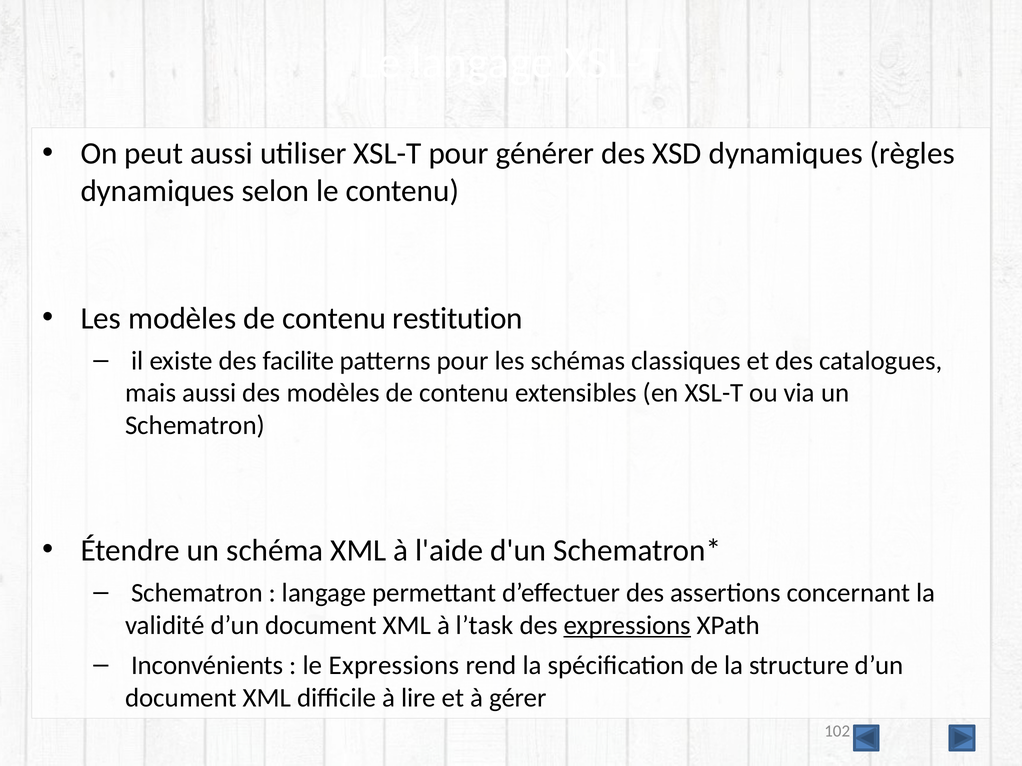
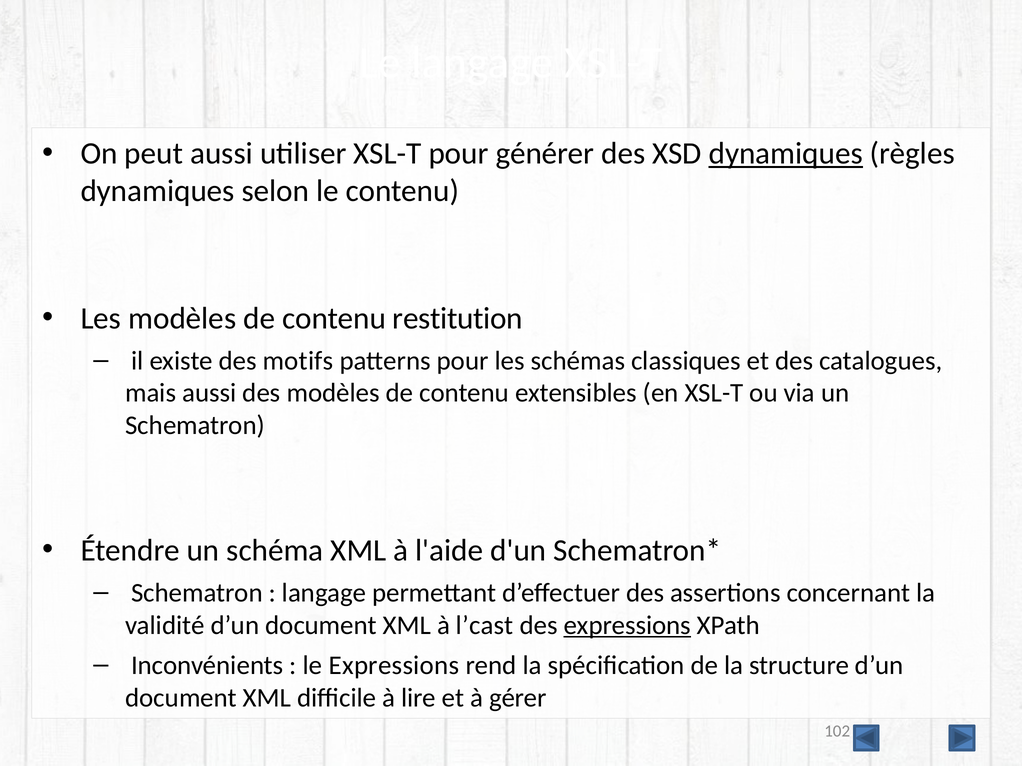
dynamiques underline: none -> present (786, 154)
facilite: facilite -> motifs (298, 361)
l’task: l’task -> l’cast (485, 626)
